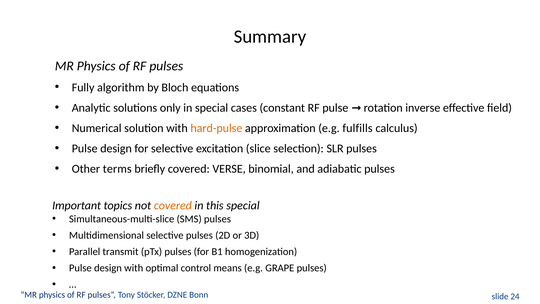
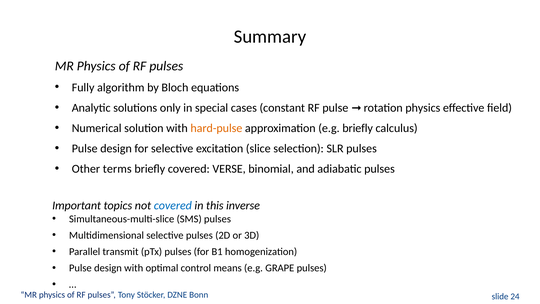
rotation inverse: inverse -> physics (423, 108)
e.g fulfills: fulfills -> briefly (358, 128)
covered colour: orange -> blue (173, 205)
this special: special -> inverse (243, 205)
